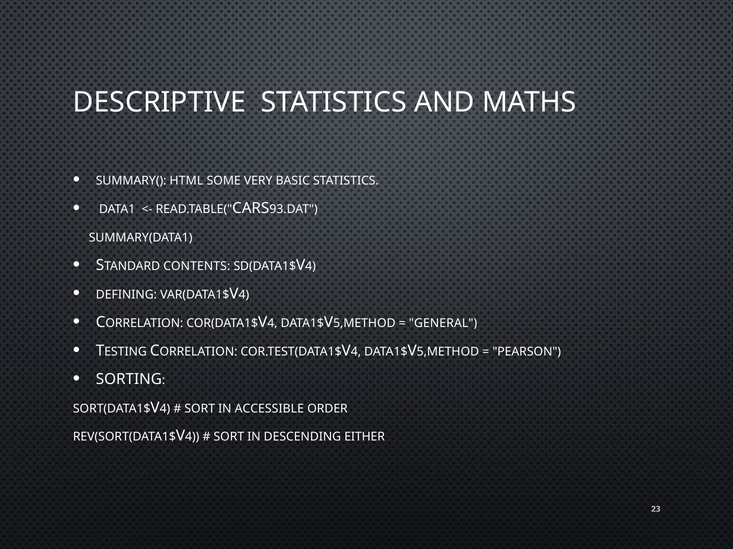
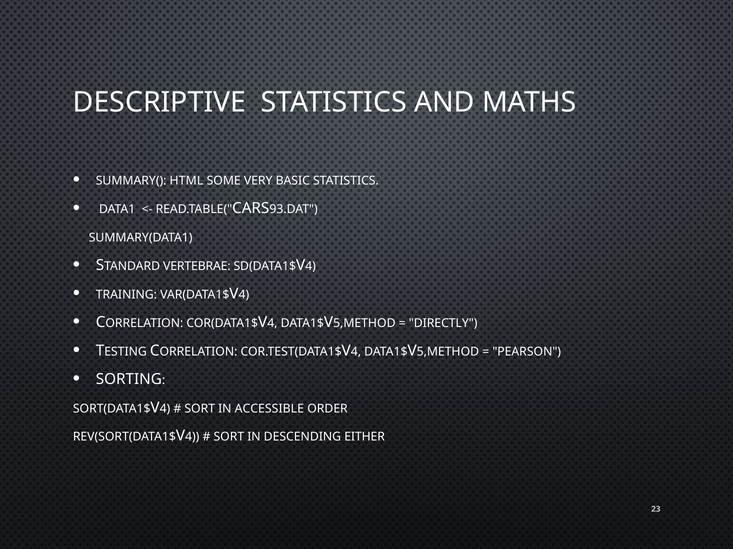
CONTENTS: CONTENTS -> VERTEBRAE (197, 266)
DEFINING: DEFINING -> TRAINING (126, 295)
GENERAL: GENERAL -> DIRECTLY (443, 324)
